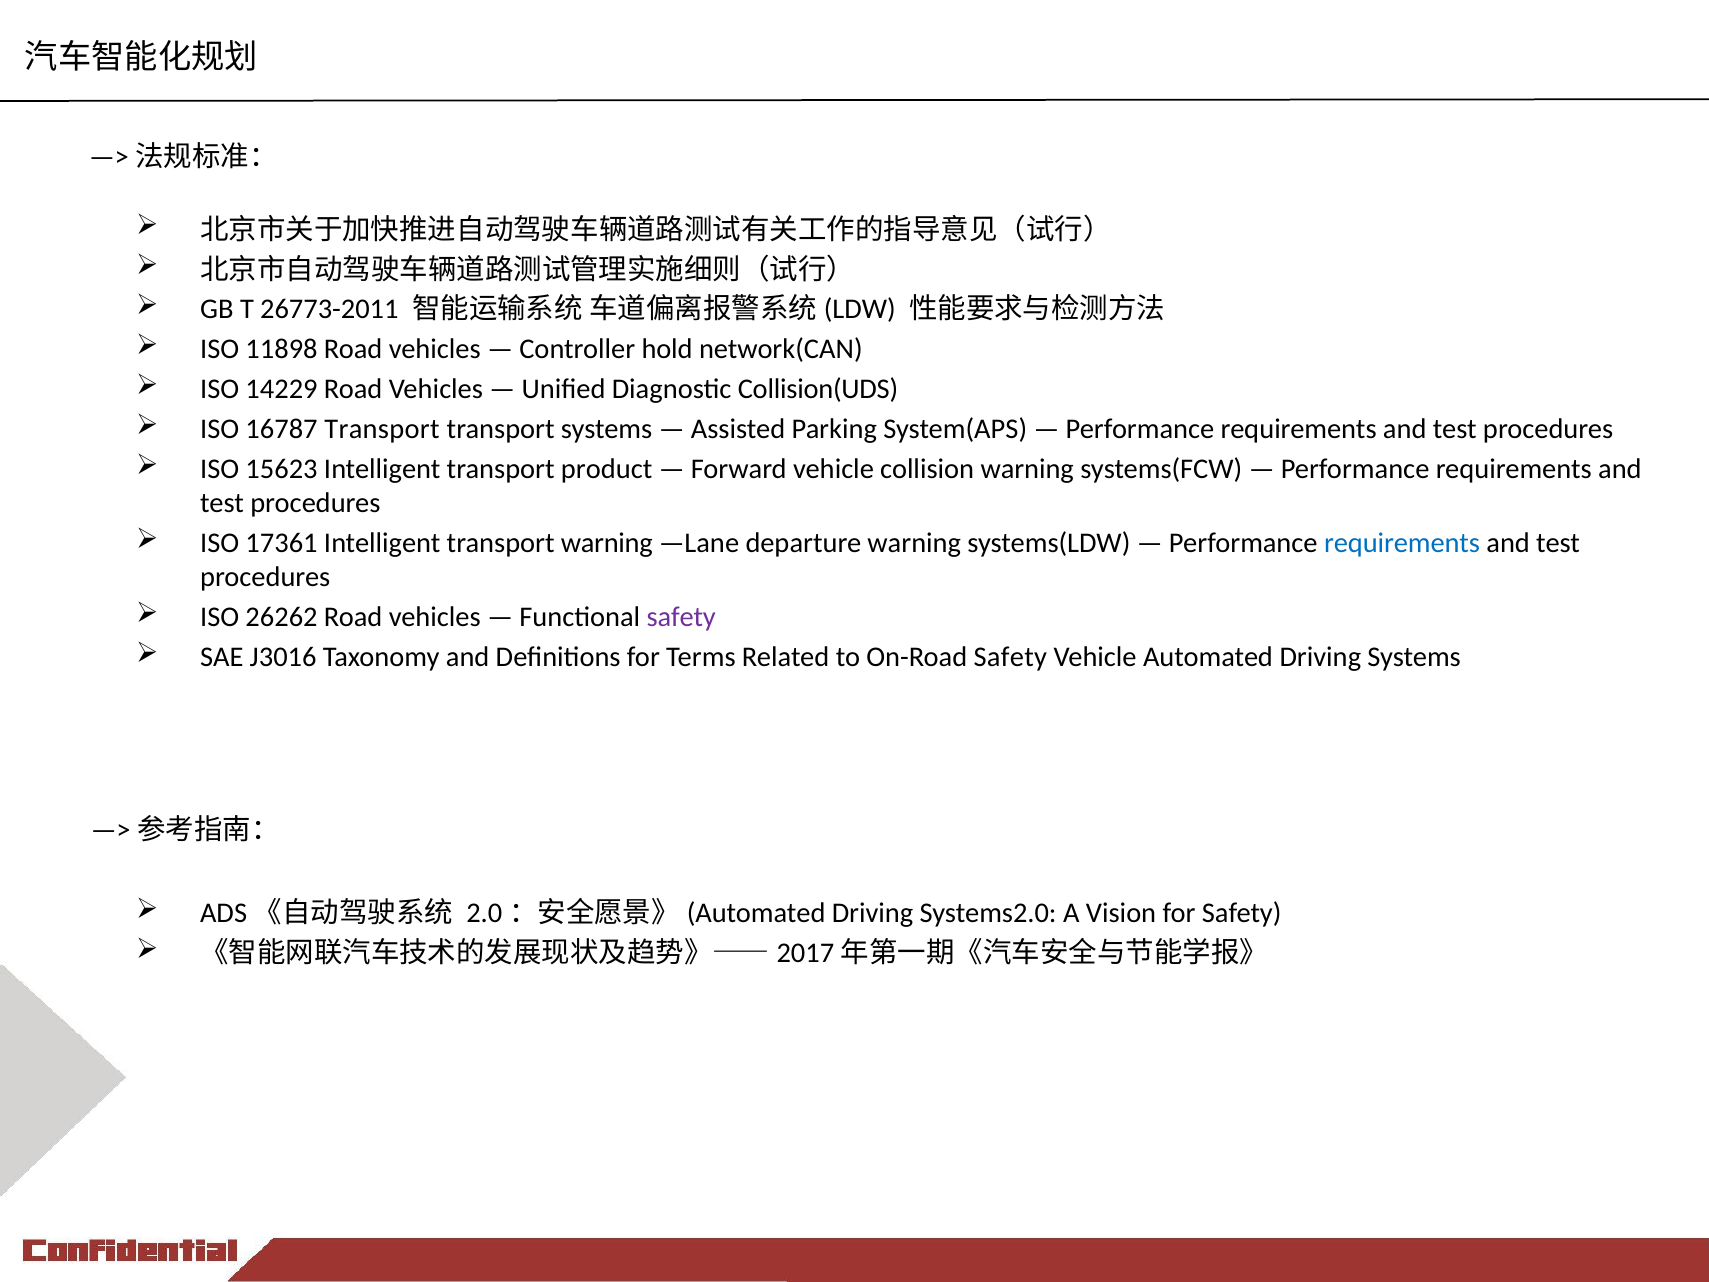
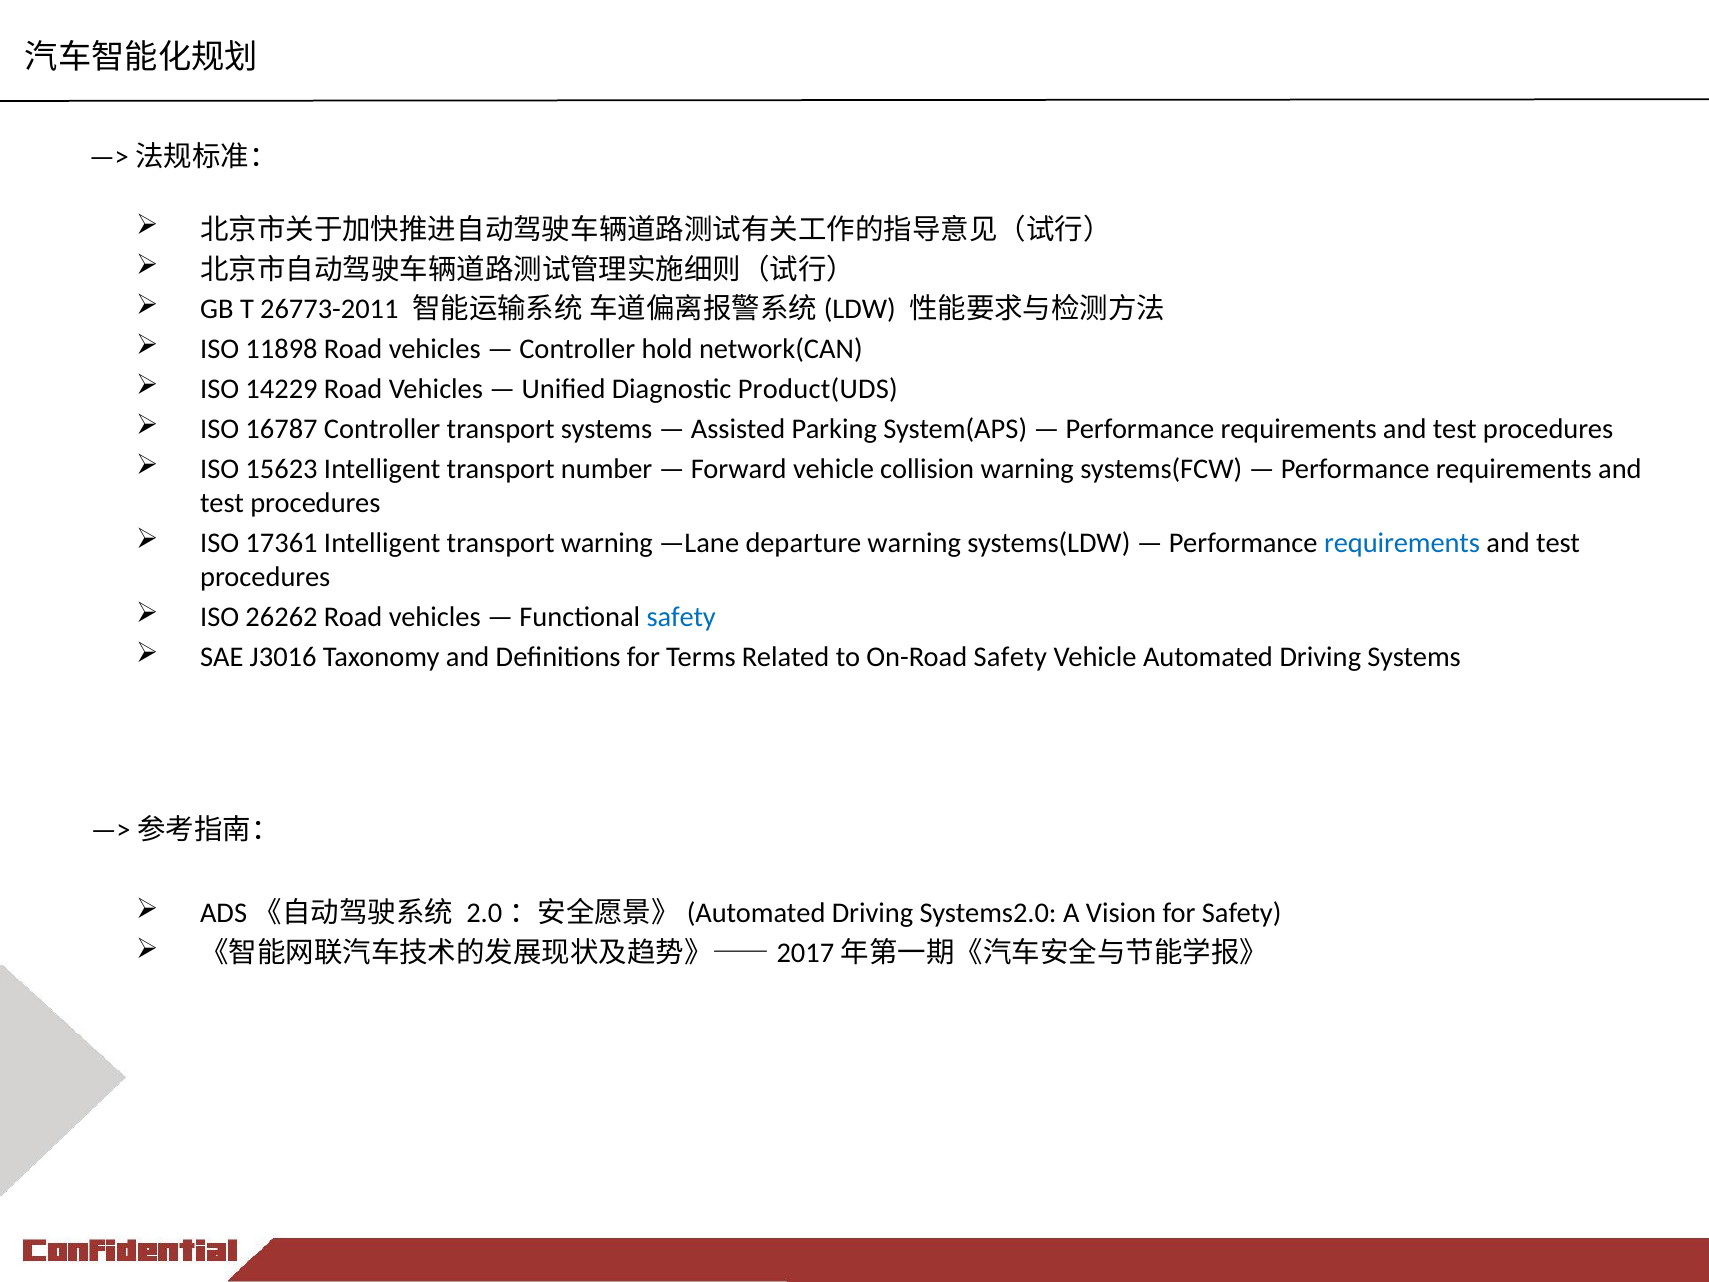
Collision(UDS: Collision(UDS -> Product(UDS (818, 389)
16787 Transport: Transport -> Controller (382, 429)
product: product -> number (607, 469)
safety colour: purple -> blue (681, 617)
